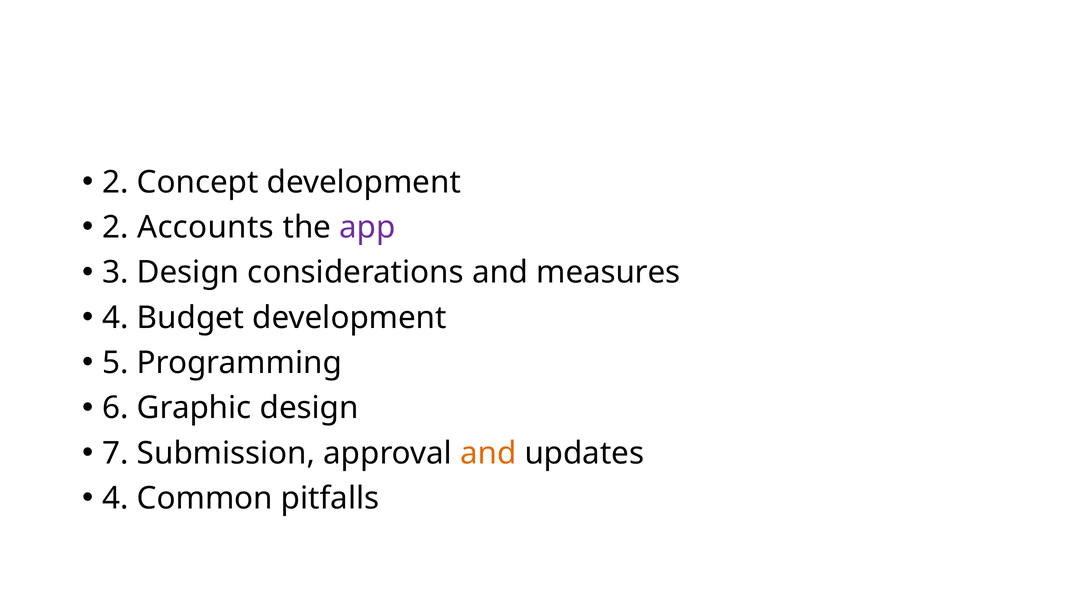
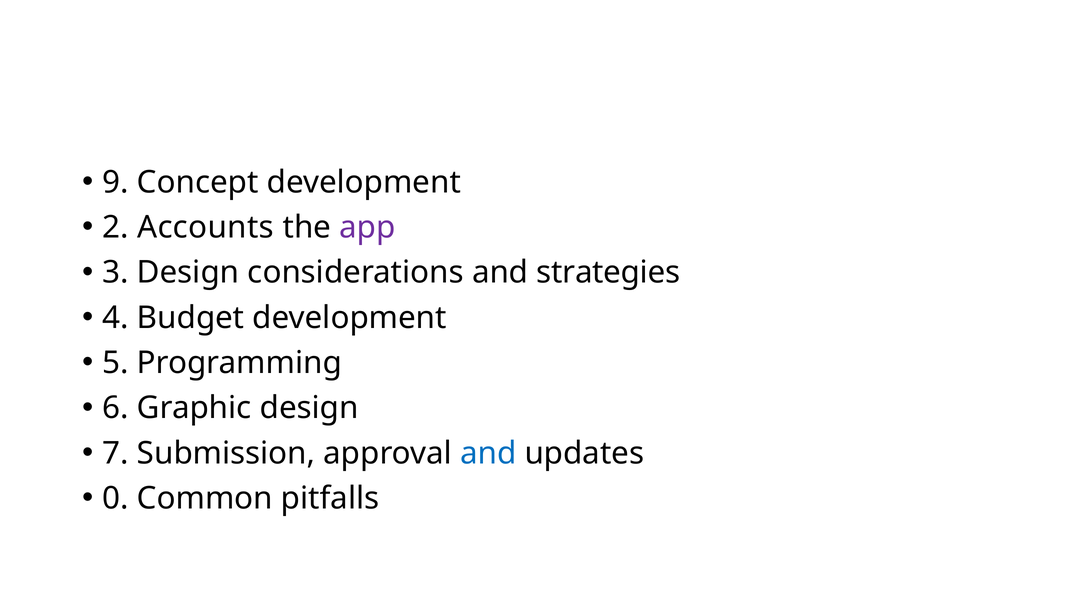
2: 2 -> 9 (116, 182)
measures: measures -> strategies (608, 273)
and colour: orange -> blue (488, 453)
4: 4 -> 0 (116, 499)
